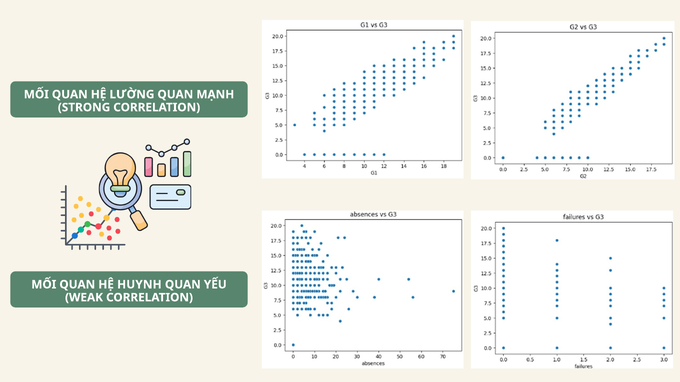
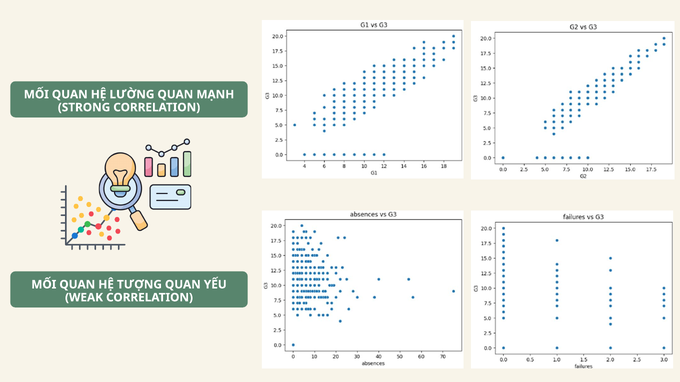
HUYNH: HUYNH -> TƯỢNG (139, 285)
